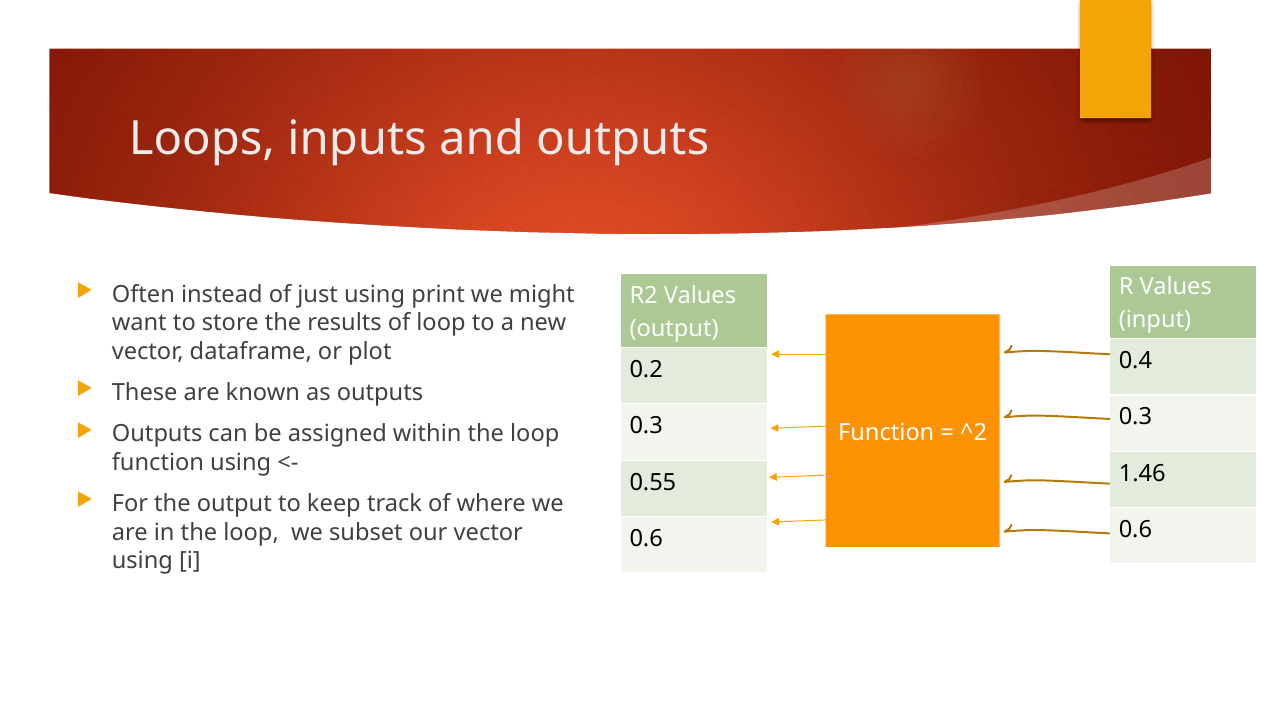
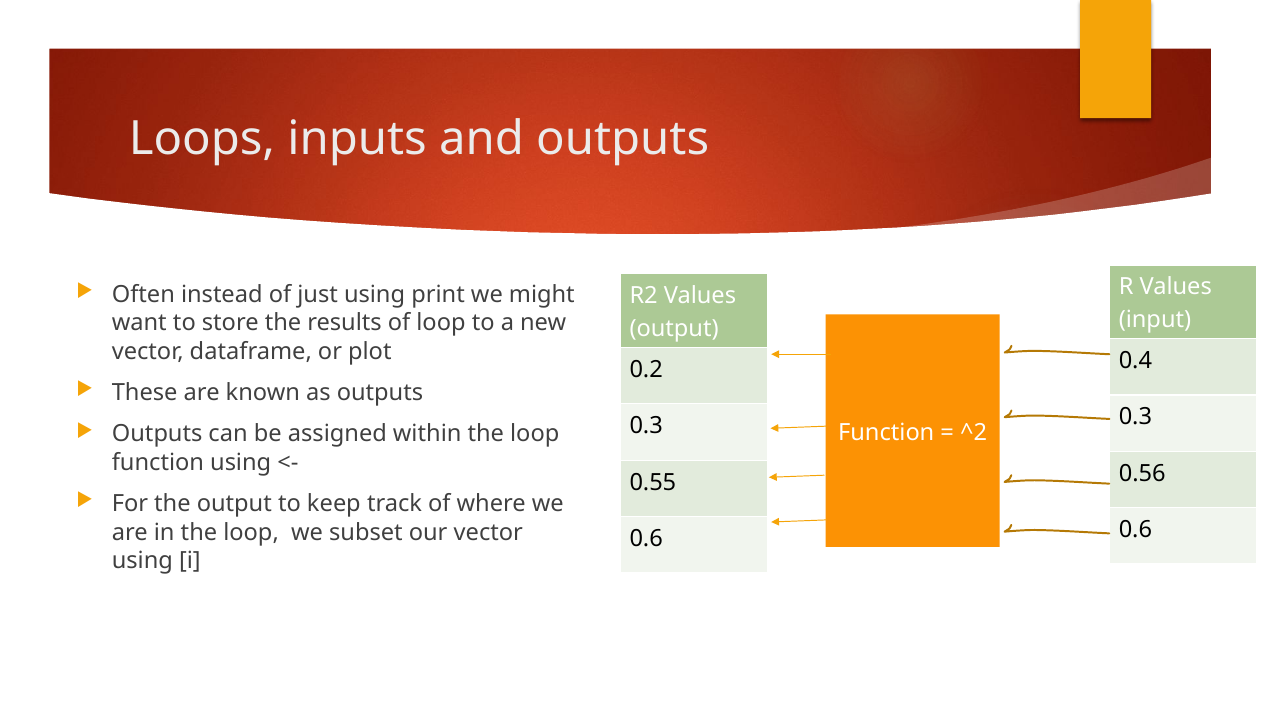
1.46: 1.46 -> 0.56 (1142, 474)
